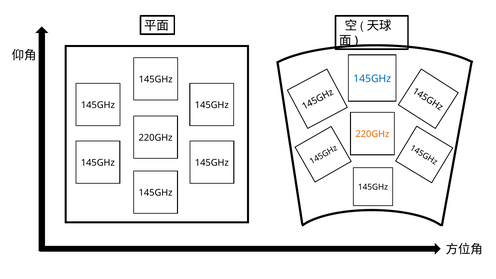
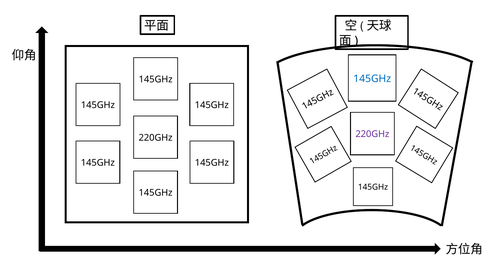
220GHz colour: orange -> purple (372, 134)
